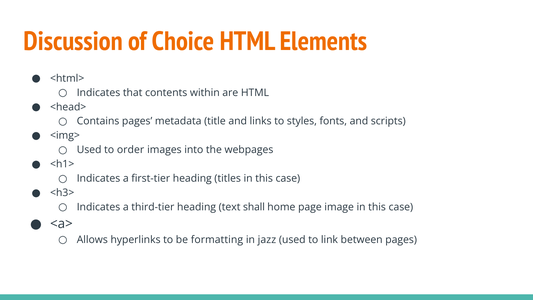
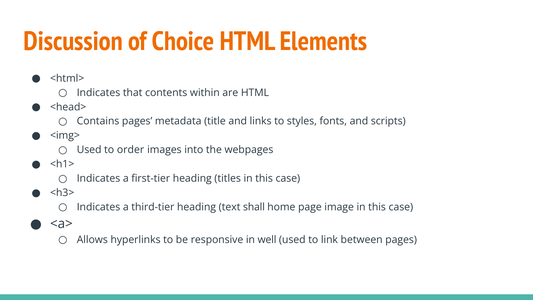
formatting: formatting -> responsive (217, 240)
jazz: jazz -> well (267, 240)
